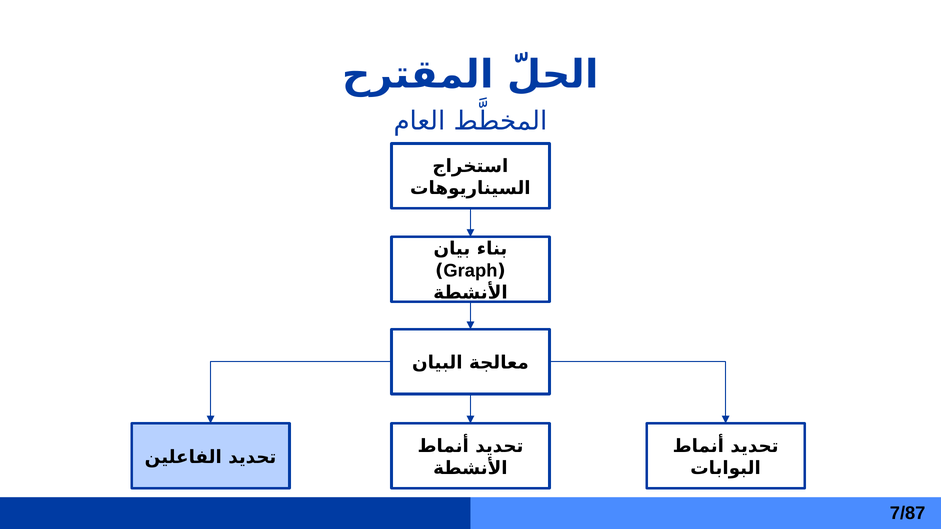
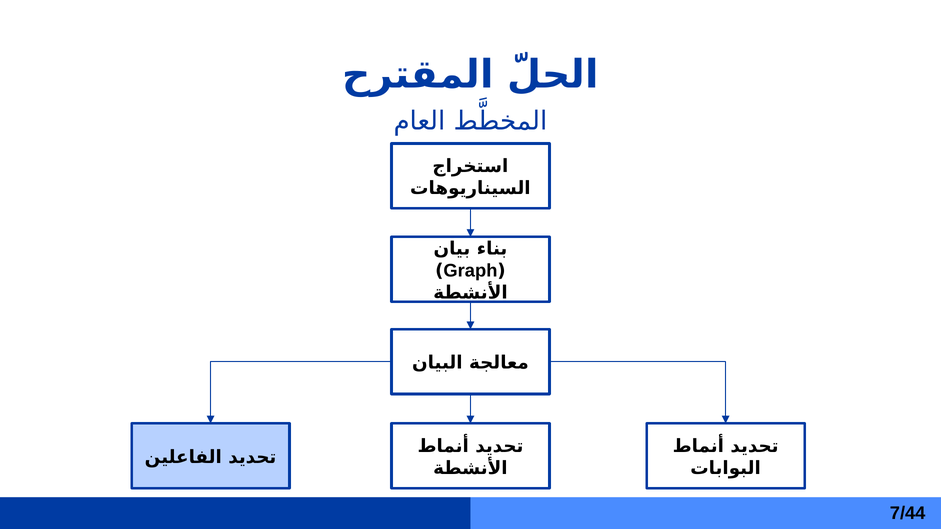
7/87: 7/87 -> 7/44 (908, 514)
